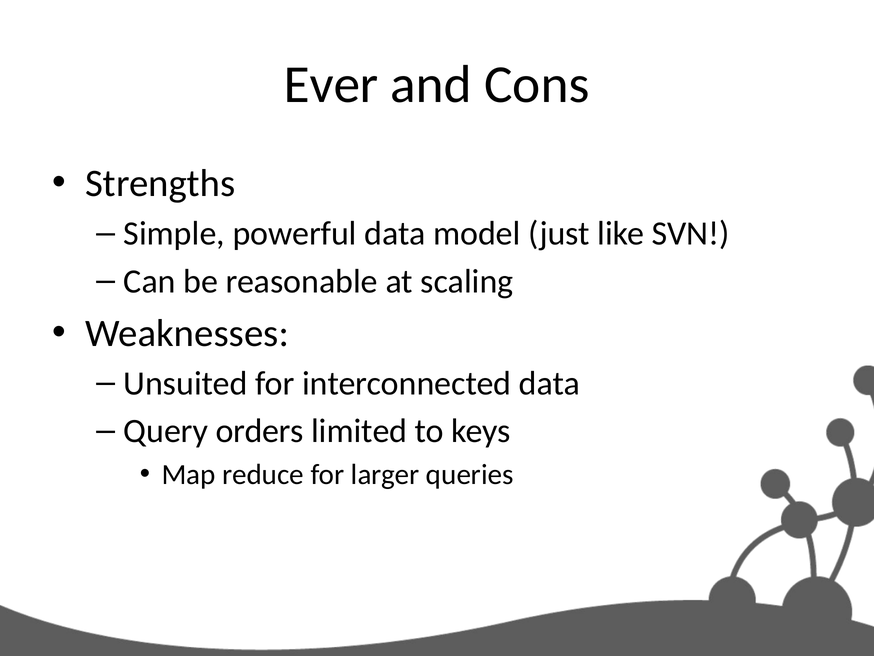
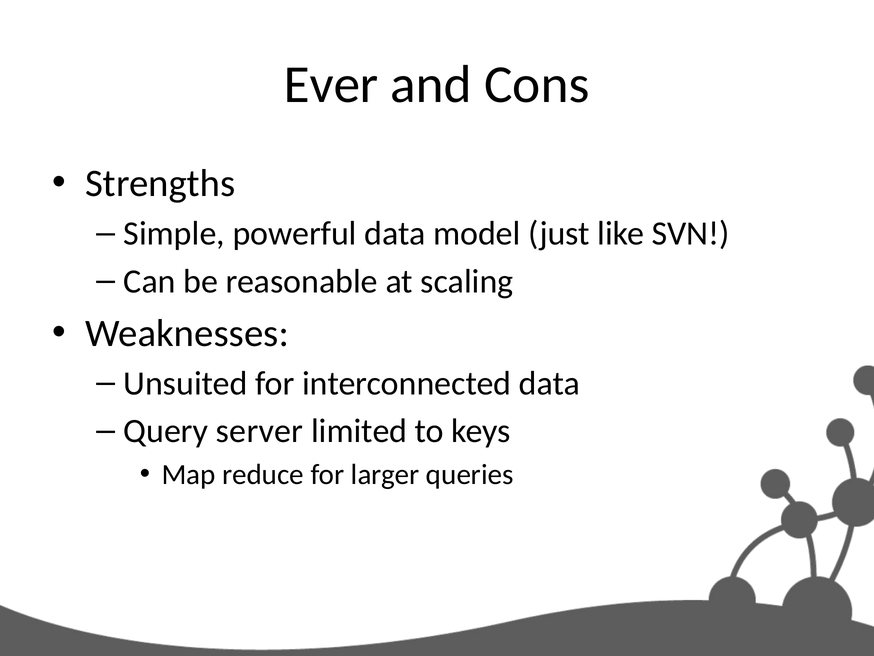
orders: orders -> server (259, 431)
